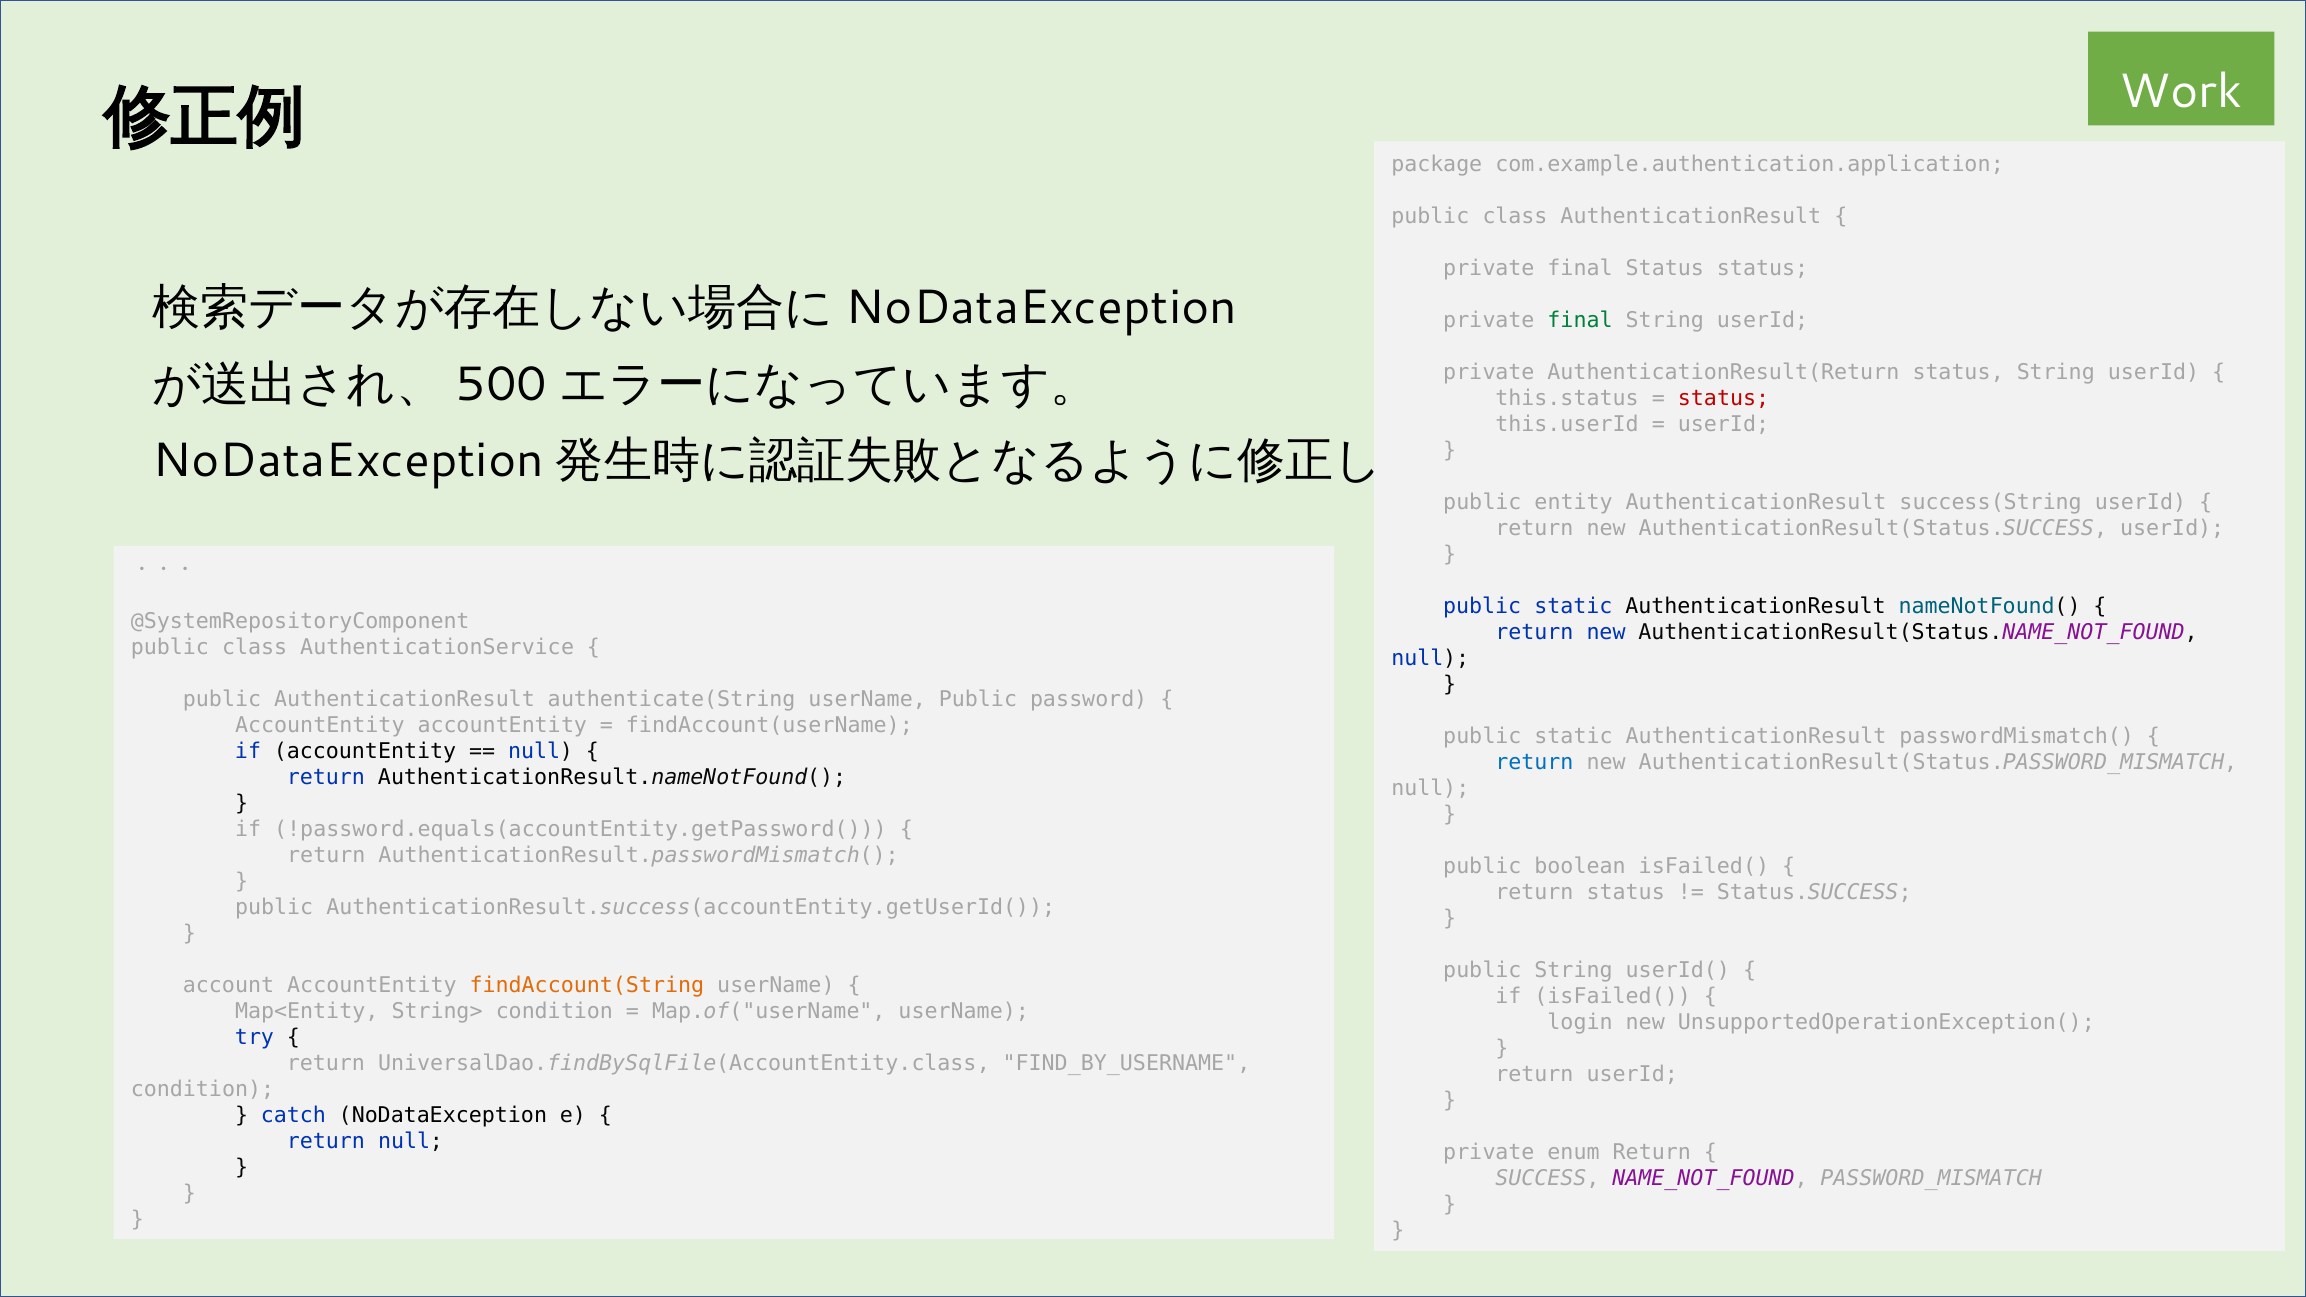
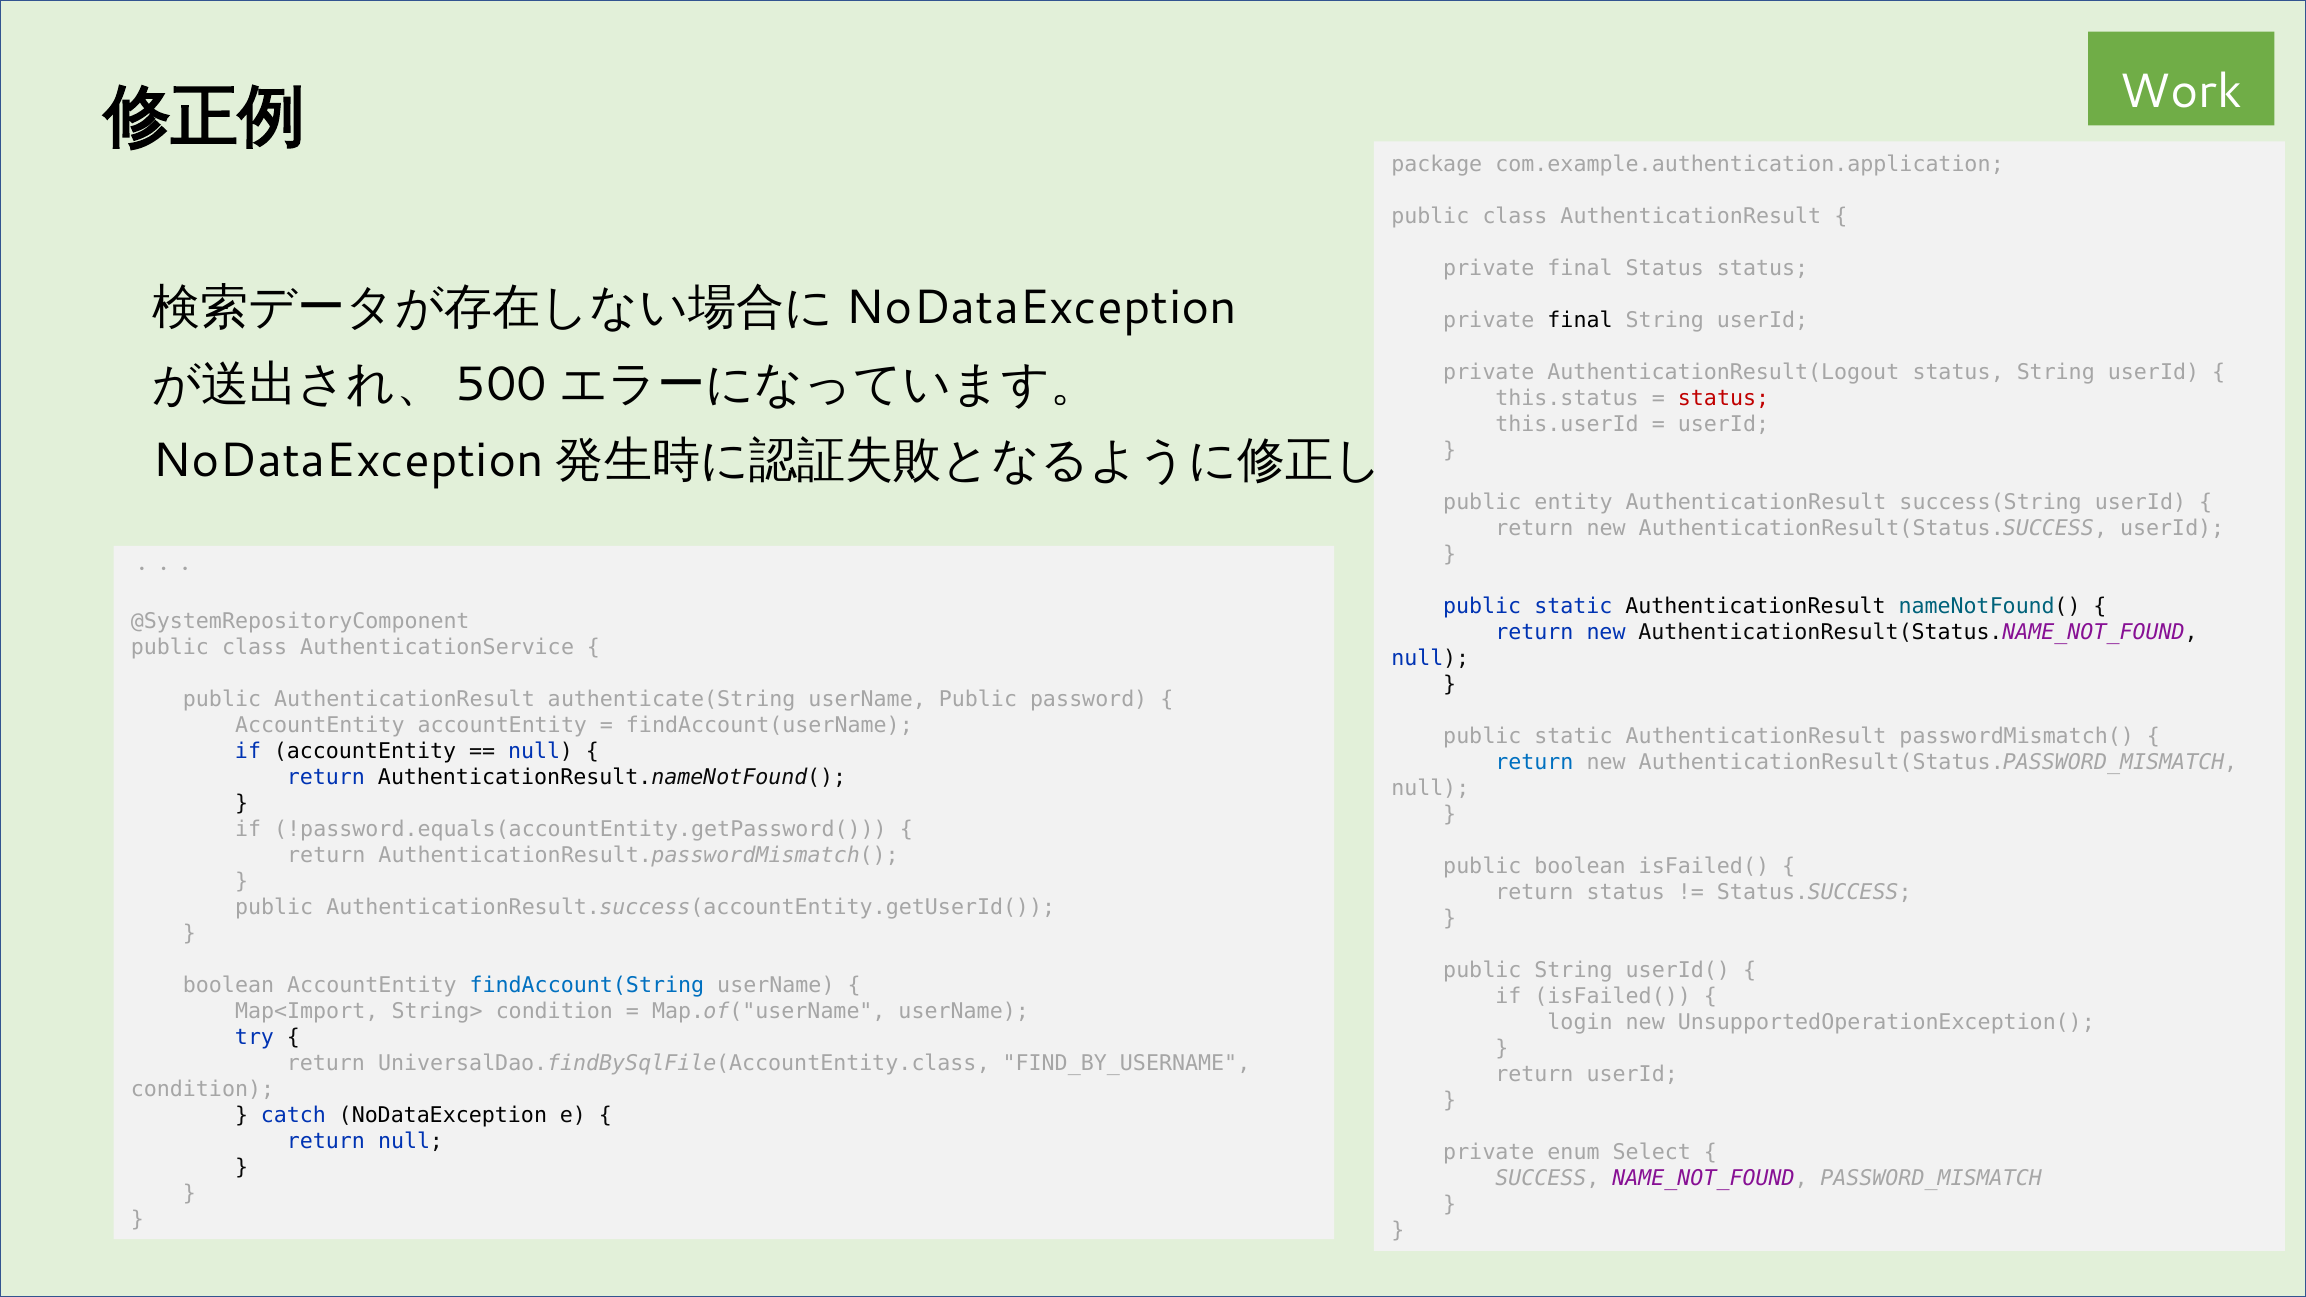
final colour: green -> black (1580, 320)
AuthenticationResult(Return: AuthenticationResult(Return -> AuthenticationResult(Logout (1723, 372)
account: account -> boolean (229, 985)
findAccount(String colour: orange -> blue (587, 985)
Map<Entity: Map<Entity -> Map<Import (307, 1011)
enum Return: Return -> Select (1652, 1153)
